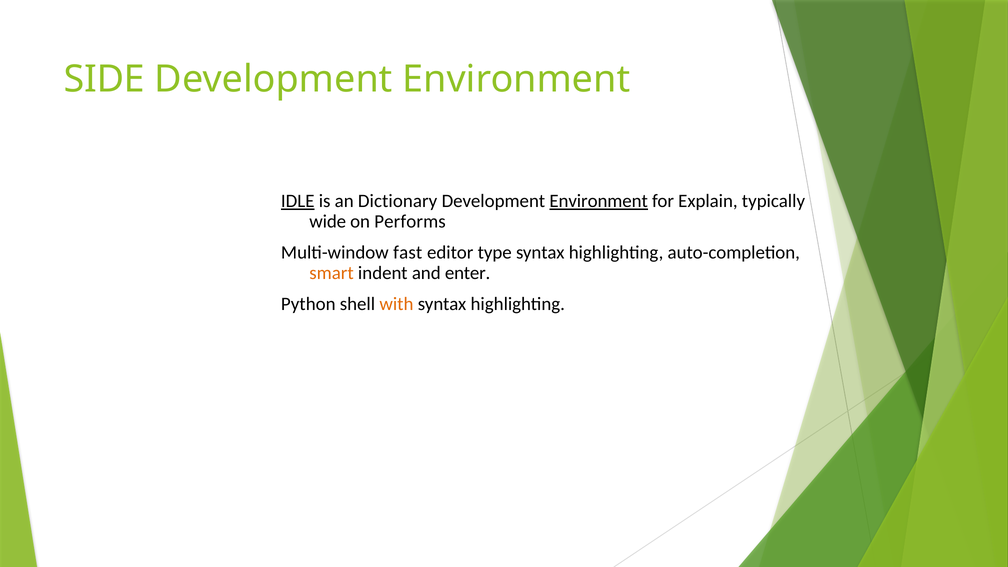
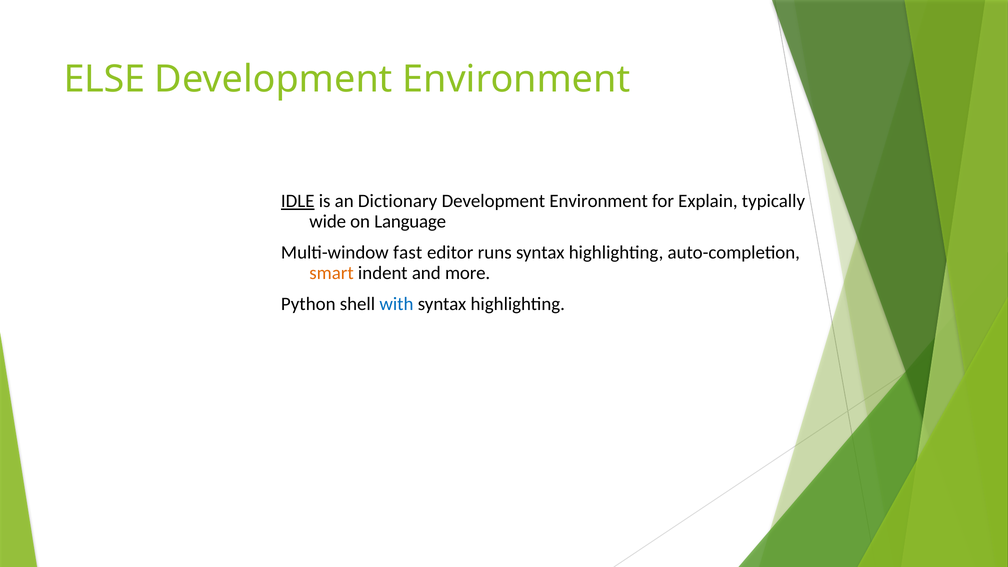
SIDE: SIDE -> ELSE (104, 79)
Environment underline: present -> none (599, 201)
Performs: Performs -> Language (410, 222)
type: type -> runs (495, 252)
enter: enter -> more (468, 273)
with colour: orange -> blue (396, 304)
